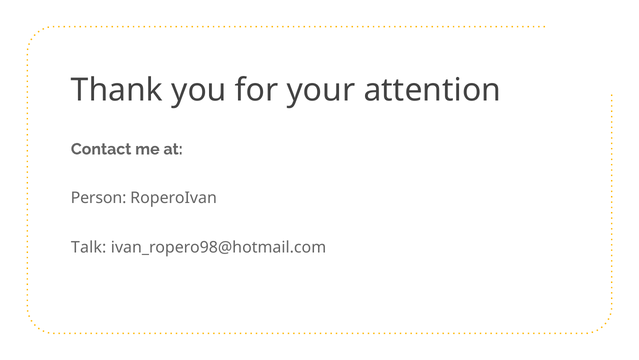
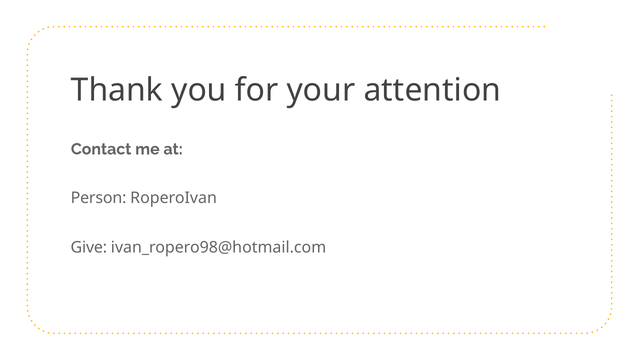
Talk: Talk -> Give (89, 247)
